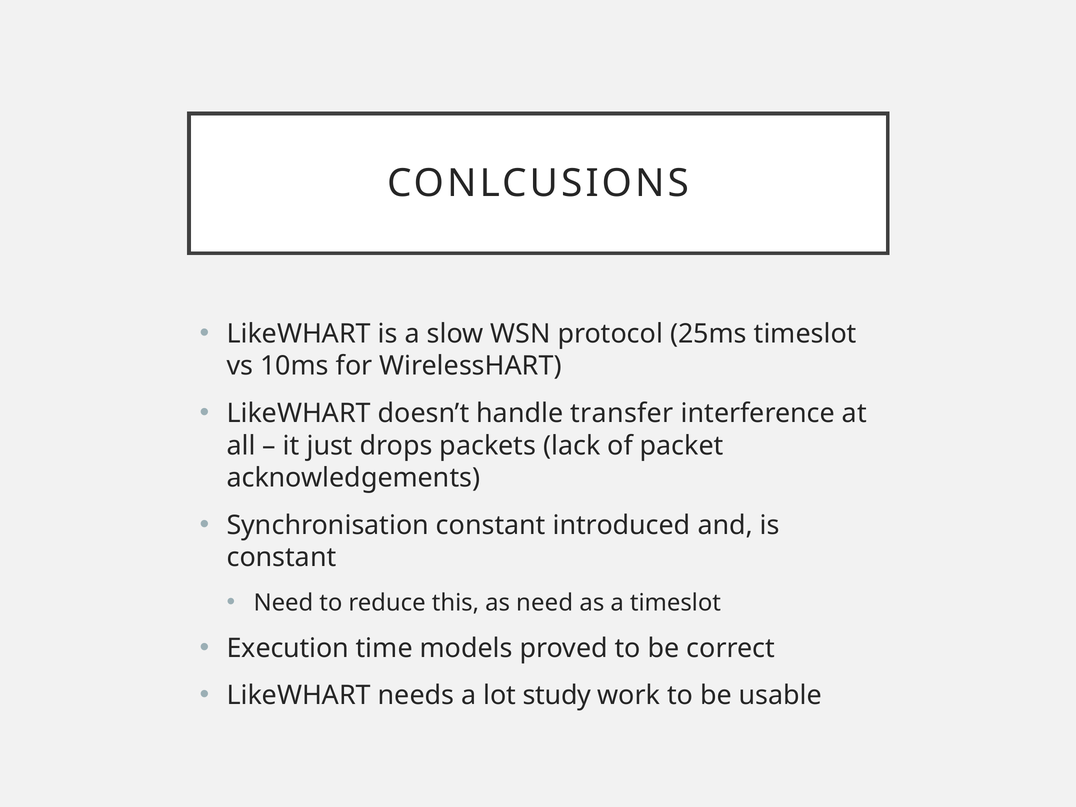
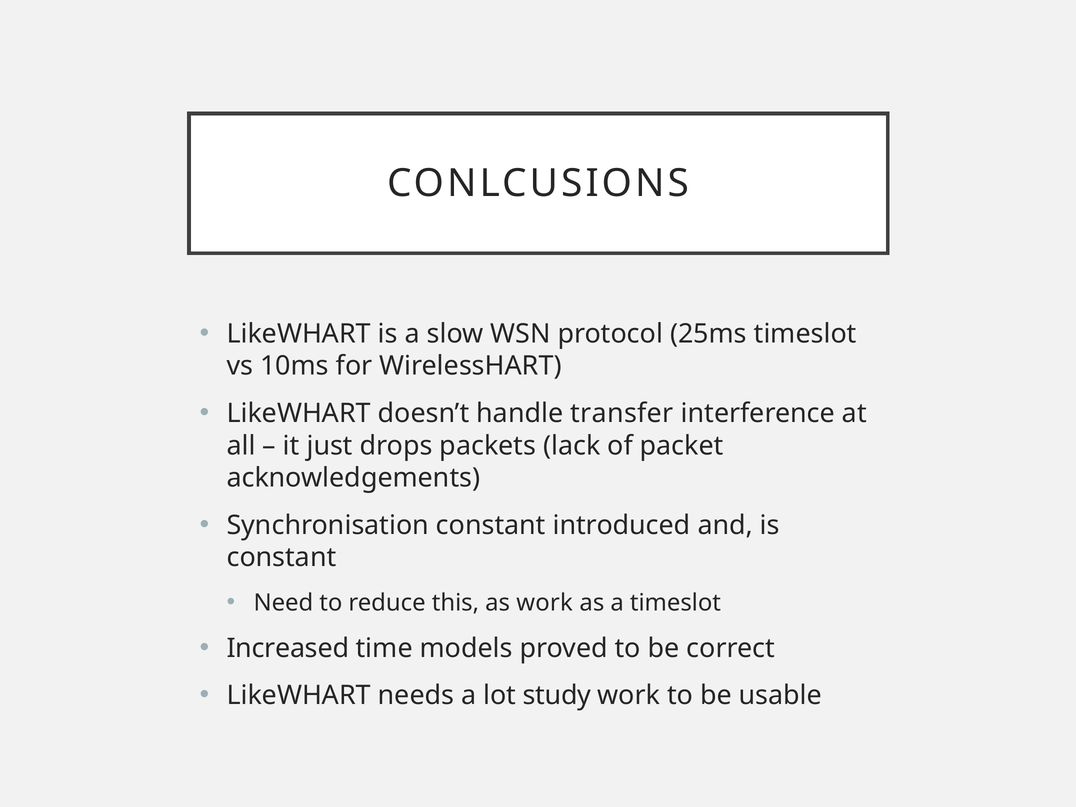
as need: need -> work (545, 603)
Execution: Execution -> Increased (288, 648)
